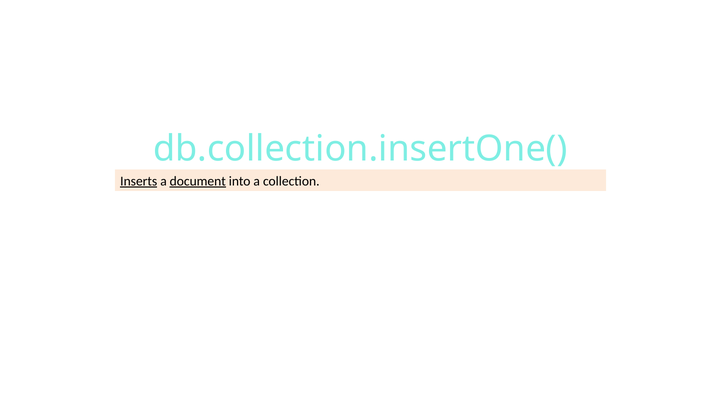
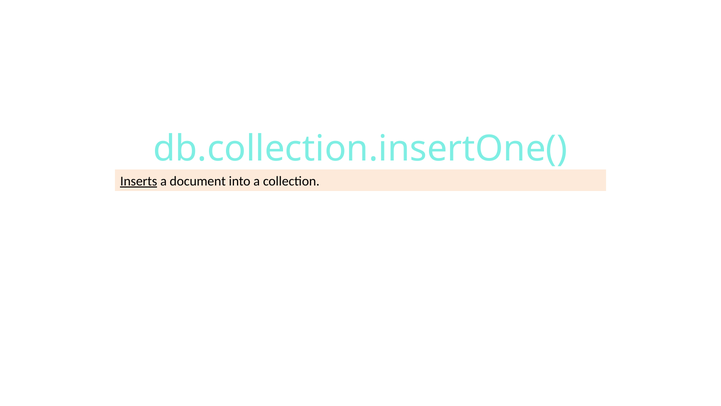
document underline: present -> none (198, 181)
